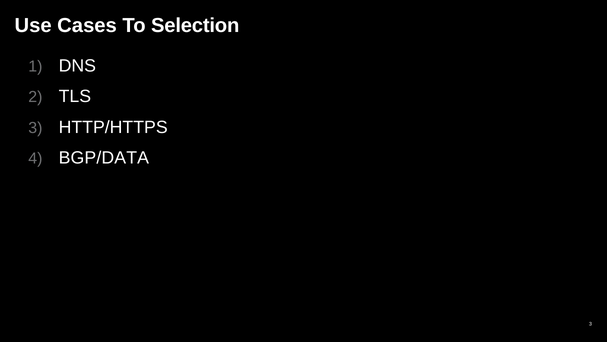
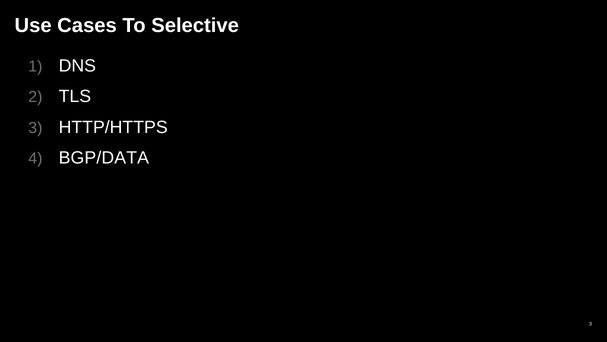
Selection: Selection -> Selective (195, 25)
